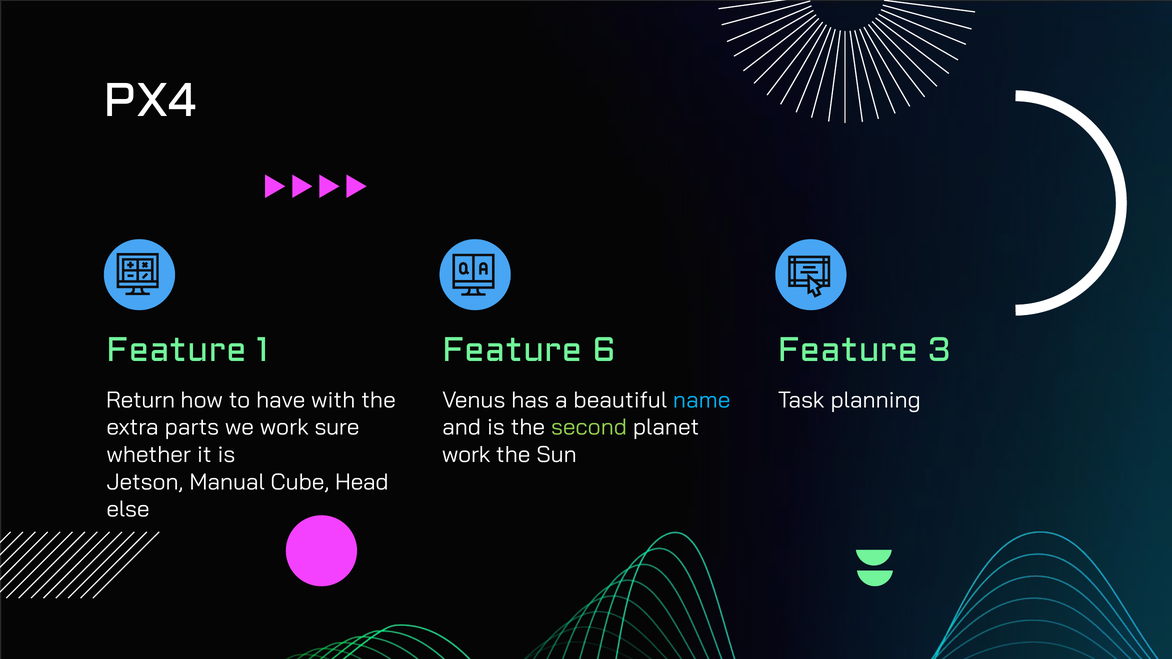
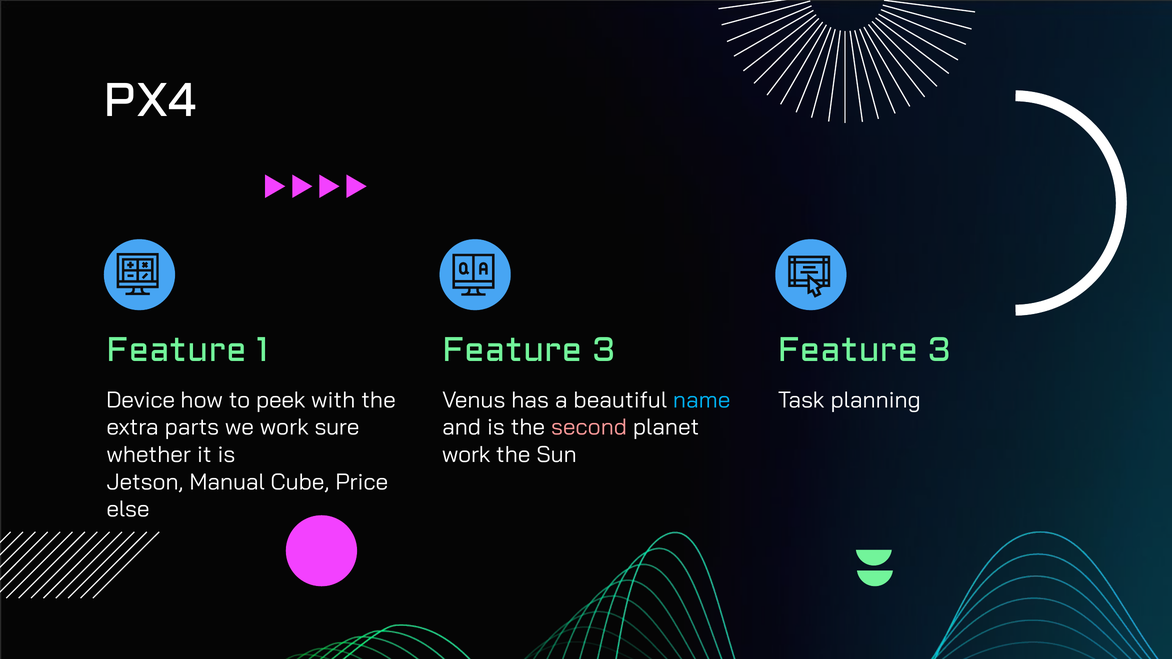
6: 6 -> 3 (604, 350)
Return: Return -> Device (141, 400)
have: have -> peek (281, 400)
second colour: light green -> pink (589, 428)
Head: Head -> Price (362, 482)
